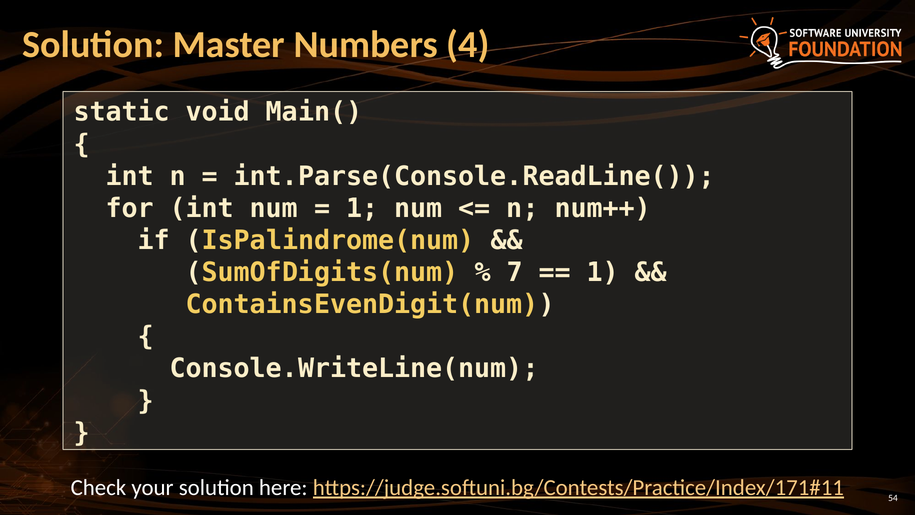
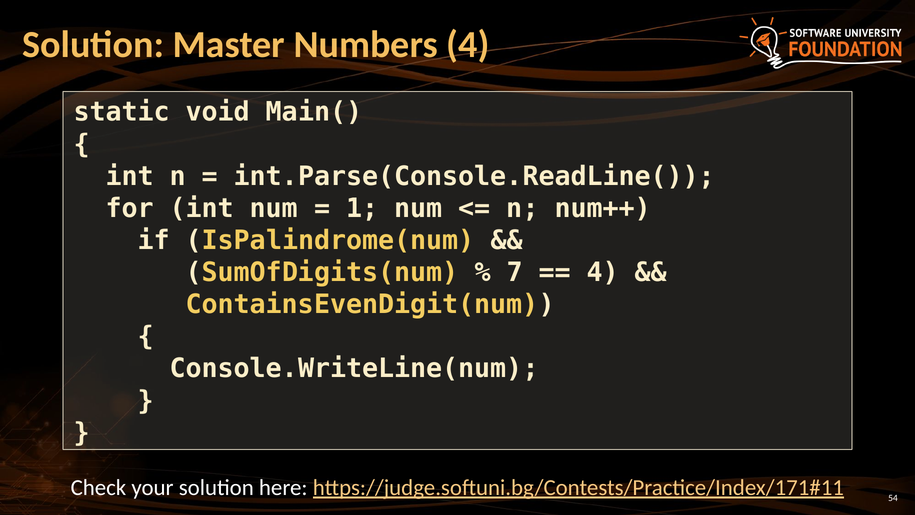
1: 1 -> 4 (603, 272)
